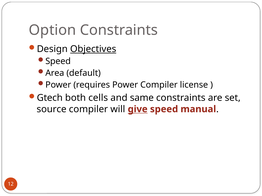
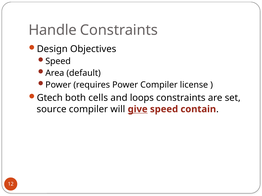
Option: Option -> Handle (53, 30)
Objectives underline: present -> none (93, 49)
same: same -> loops (142, 98)
manual: manual -> contain (198, 109)
